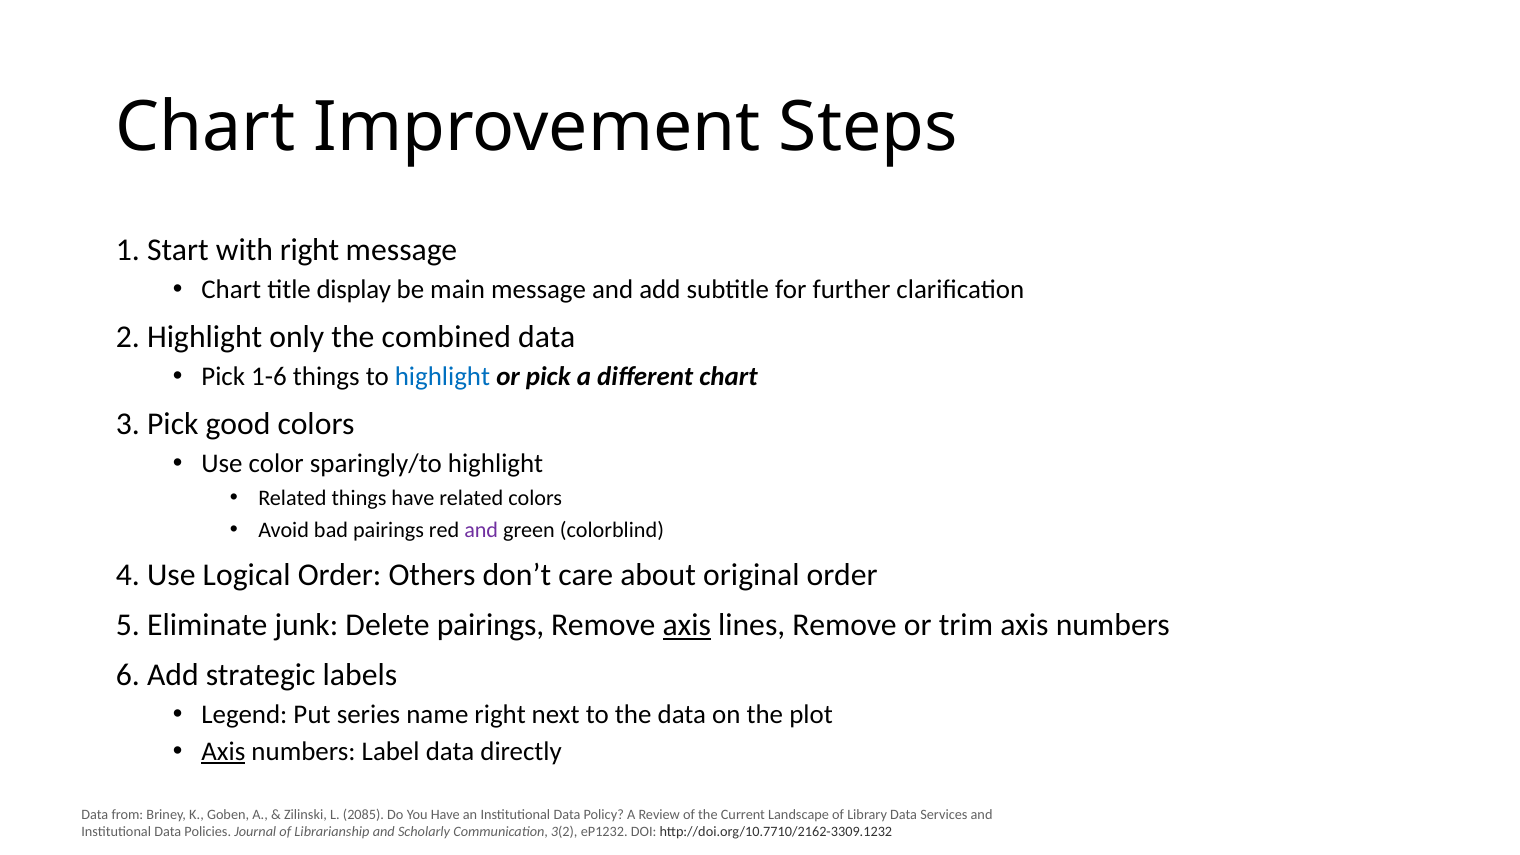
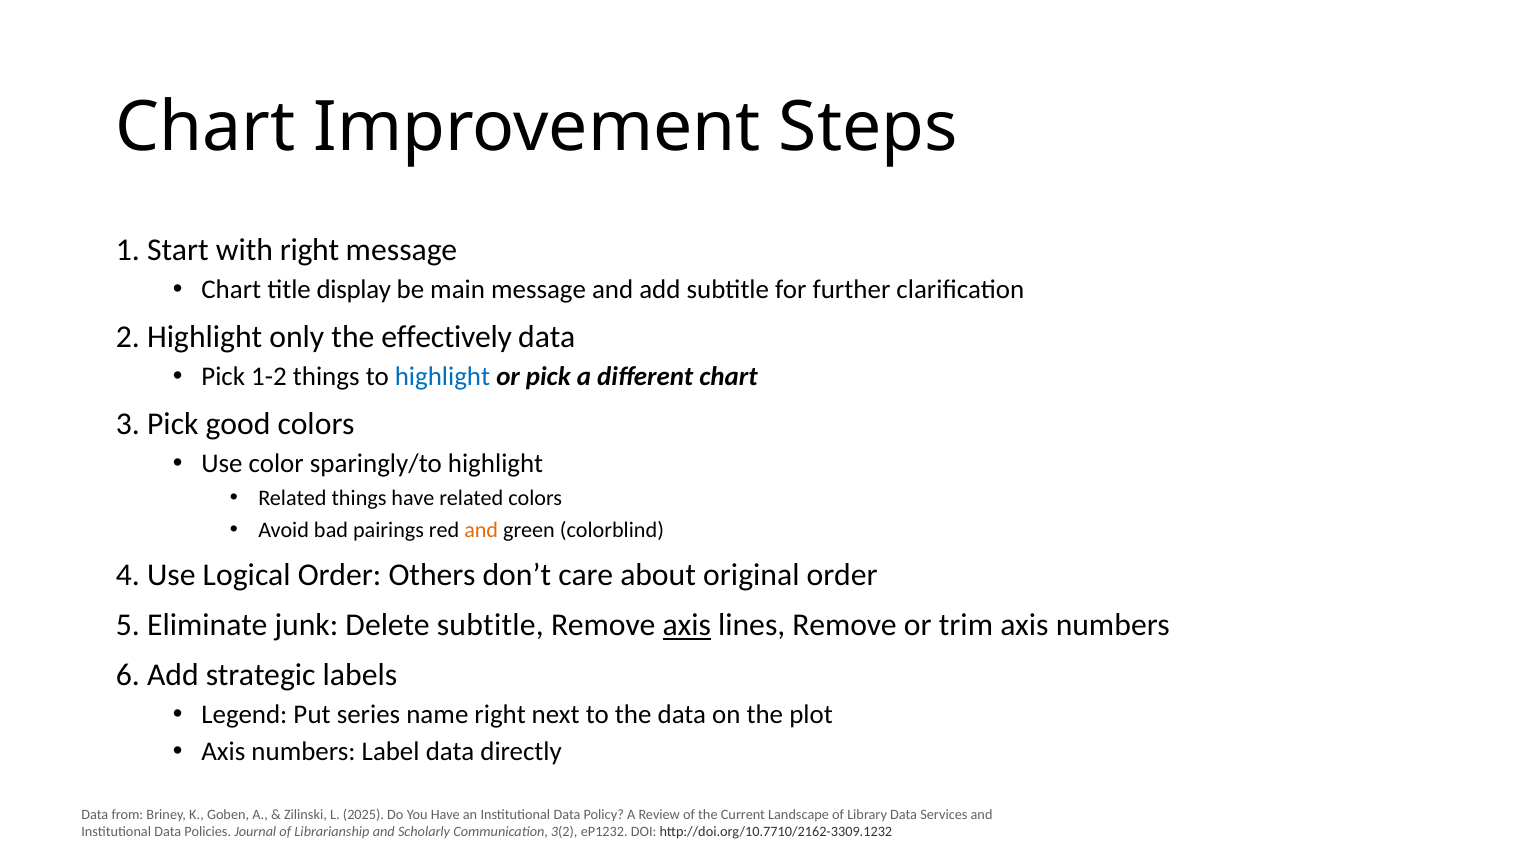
combined: combined -> effectively (447, 337)
1-6: 1-6 -> 1-2 (269, 377)
and colour: purple -> orange (481, 530)
Delete pairings: pairings -> subtitle (490, 625)
Axis underline: present -> none (223, 752)
2085: 2085 -> 2025 (363, 815)
